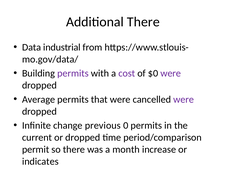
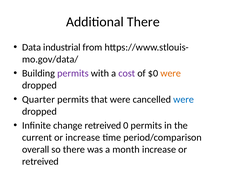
were colour: purple -> orange (171, 74)
Average: Average -> Quarter (38, 100)
were colour: purple -> blue (184, 100)
change previous: previous -> retreived (103, 126)
or dropped: dropped -> increase (83, 138)
permit: permit -> overall (36, 150)
indicates: indicates -> retreived (40, 162)
